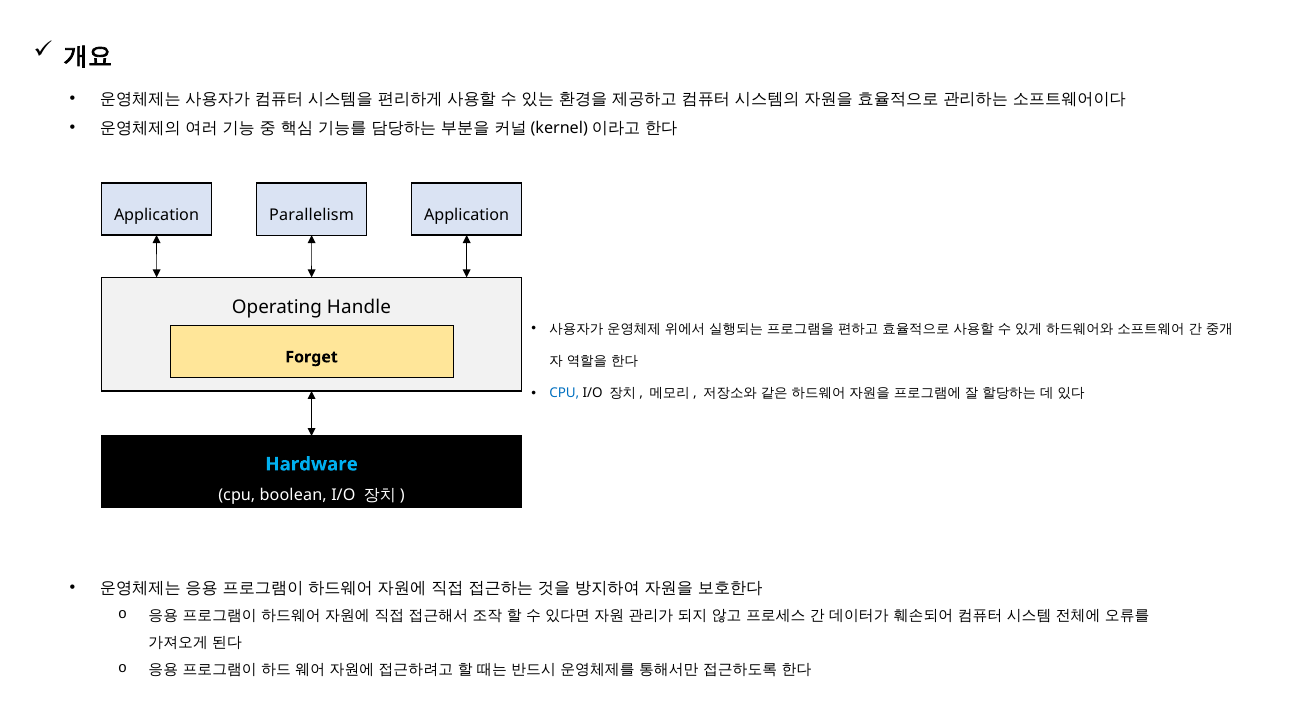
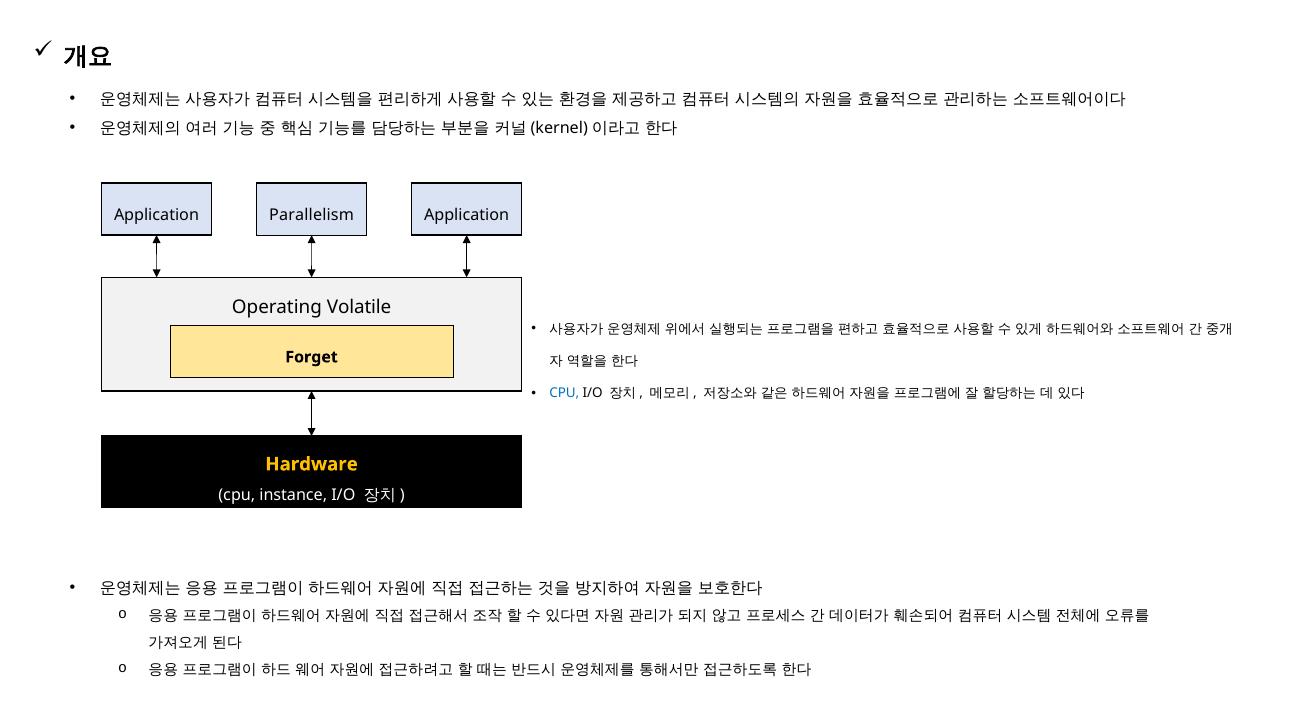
Handle: Handle -> Volatile (359, 307)
Hardware colour: light blue -> yellow (312, 464)
boolean: boolean -> instance (293, 495)
